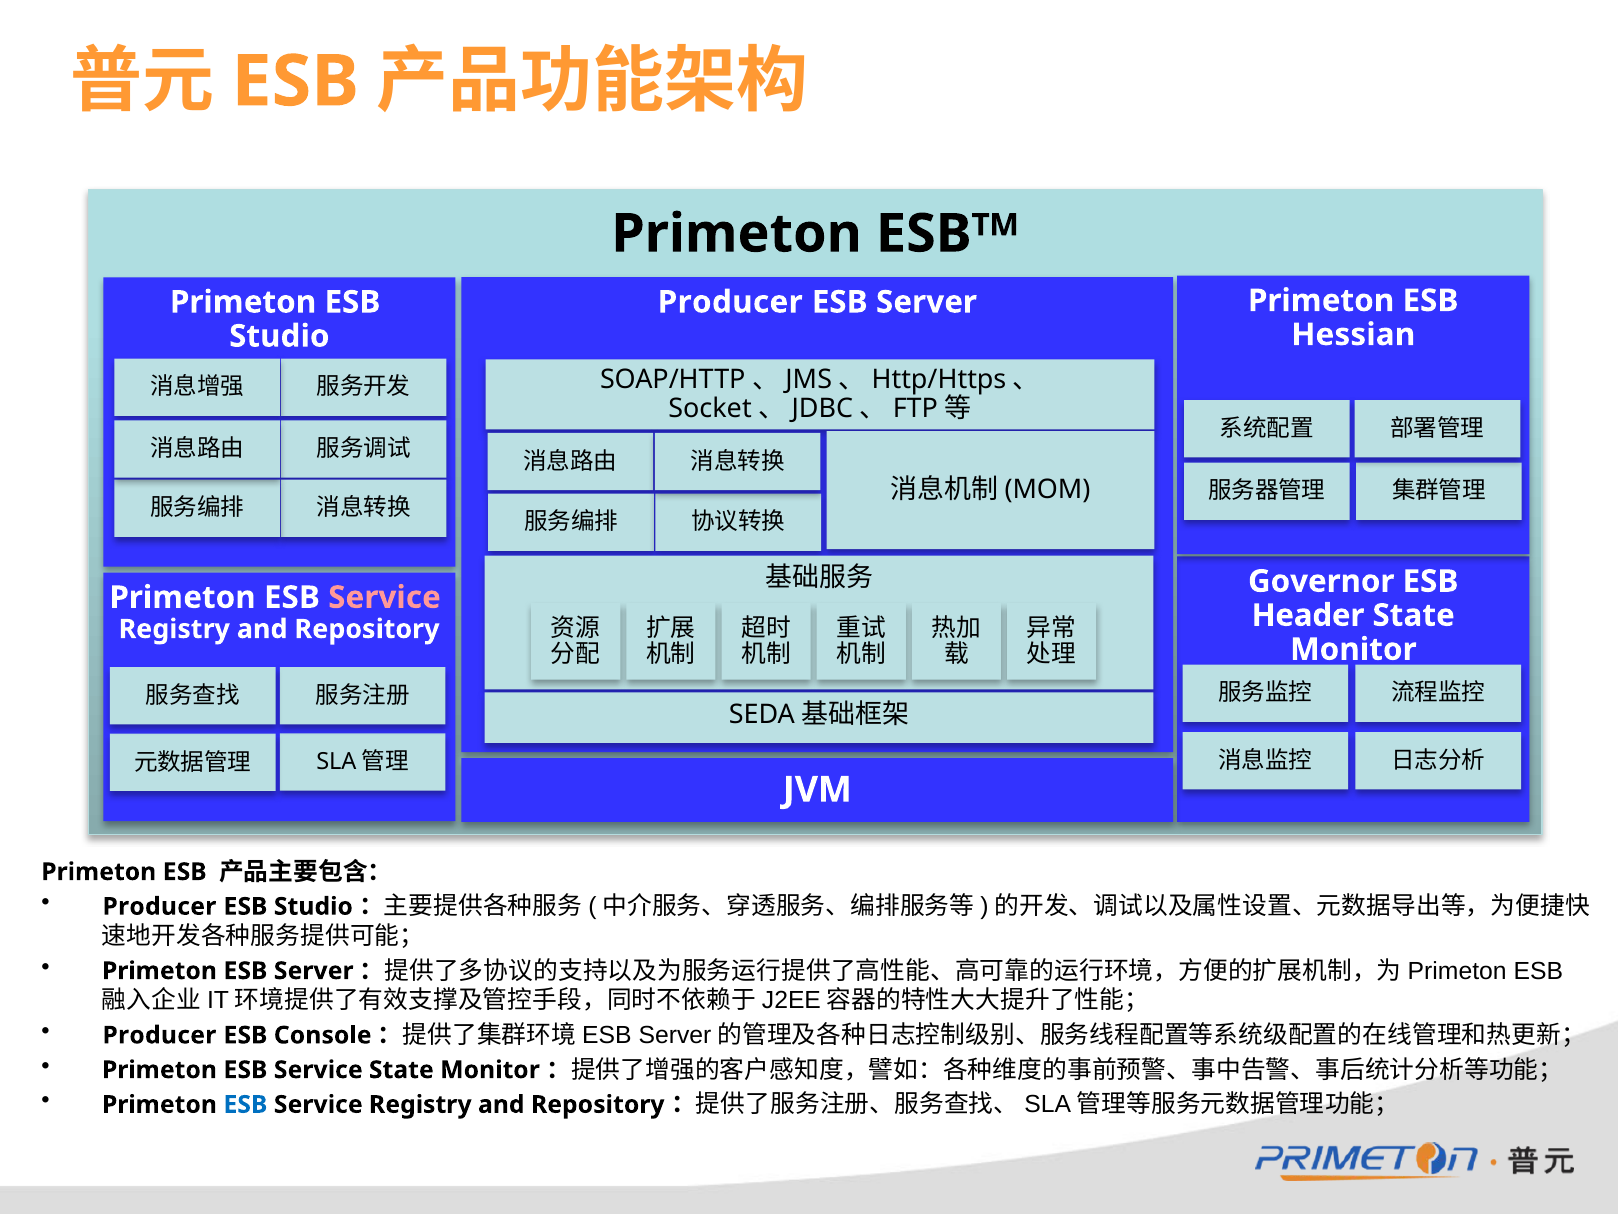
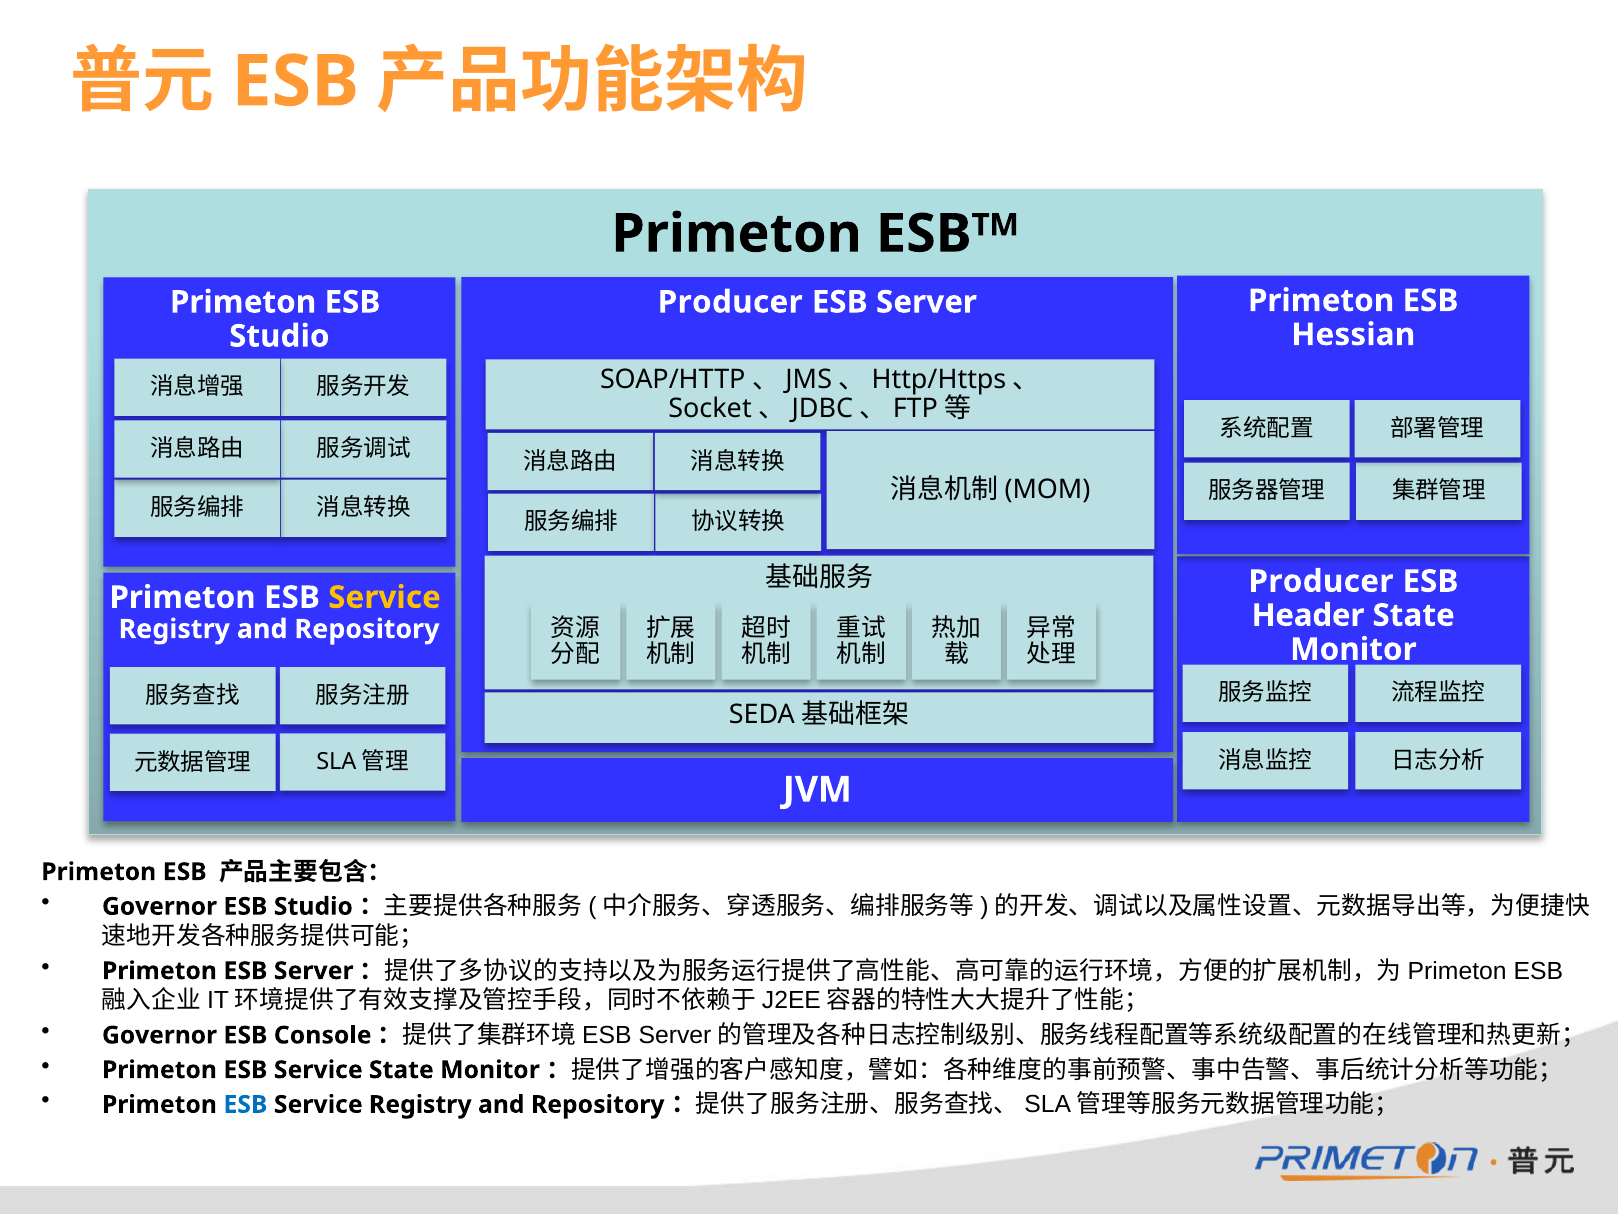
Governor: Governor -> Producer (1321, 581)
Service colour: pink -> yellow (385, 597)
Producer: Producer -> Governor (160, 906)
Producer: Producer -> Governor (160, 1035)
